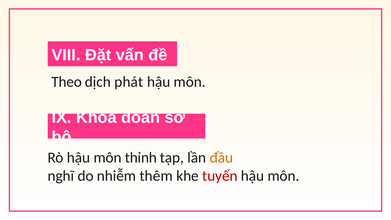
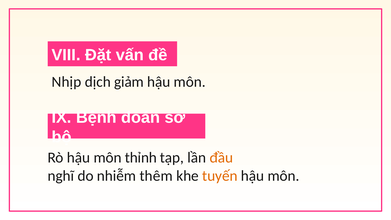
Theo: Theo -> Nhịp (66, 82)
phát: phát -> giảm (129, 82)
Khoa: Khoa -> Bệnh (96, 117)
tuyến colour: red -> orange (220, 176)
